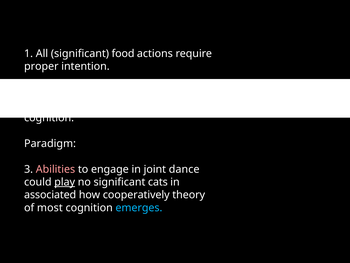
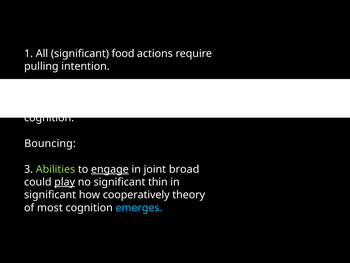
proper: proper -> pulling (41, 66)
Paradigm: Paradigm -> Bouncing (50, 143)
Abilities colour: pink -> light green (55, 169)
engage underline: none -> present (110, 169)
dance: dance -> broad (184, 169)
cats: cats -> thin (158, 182)
associated: associated -> significant (50, 195)
